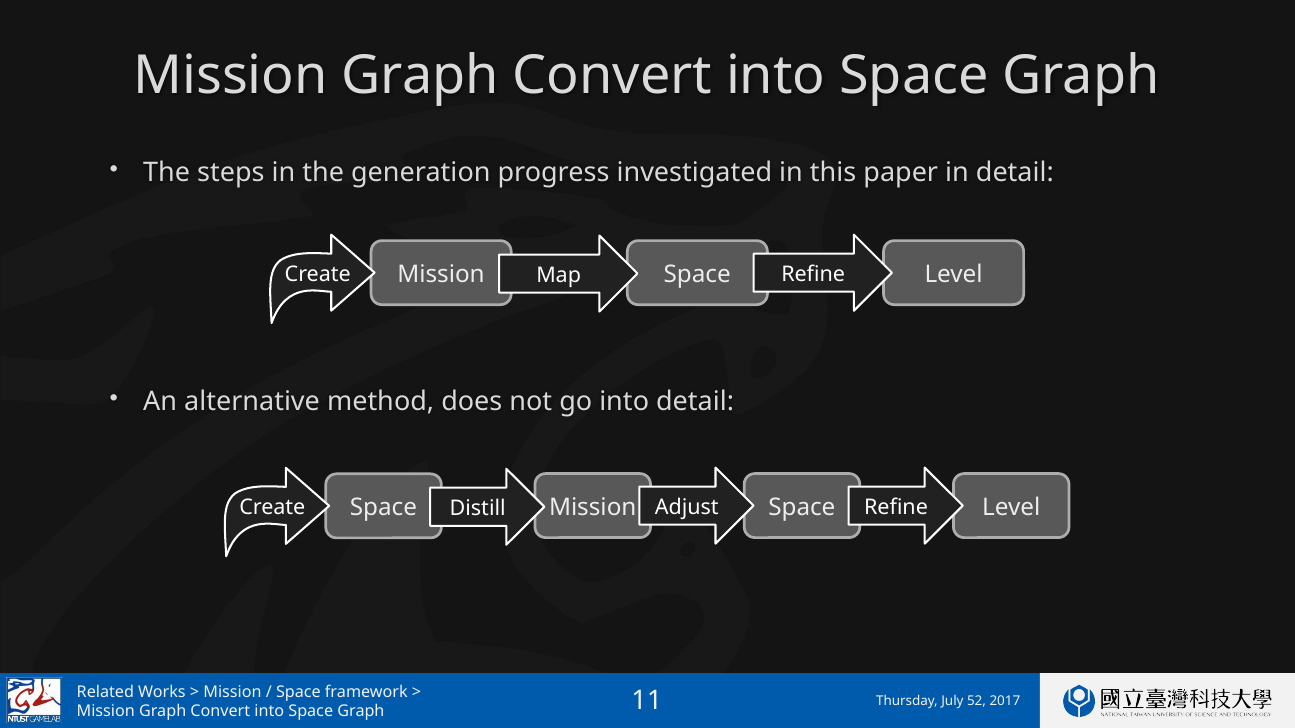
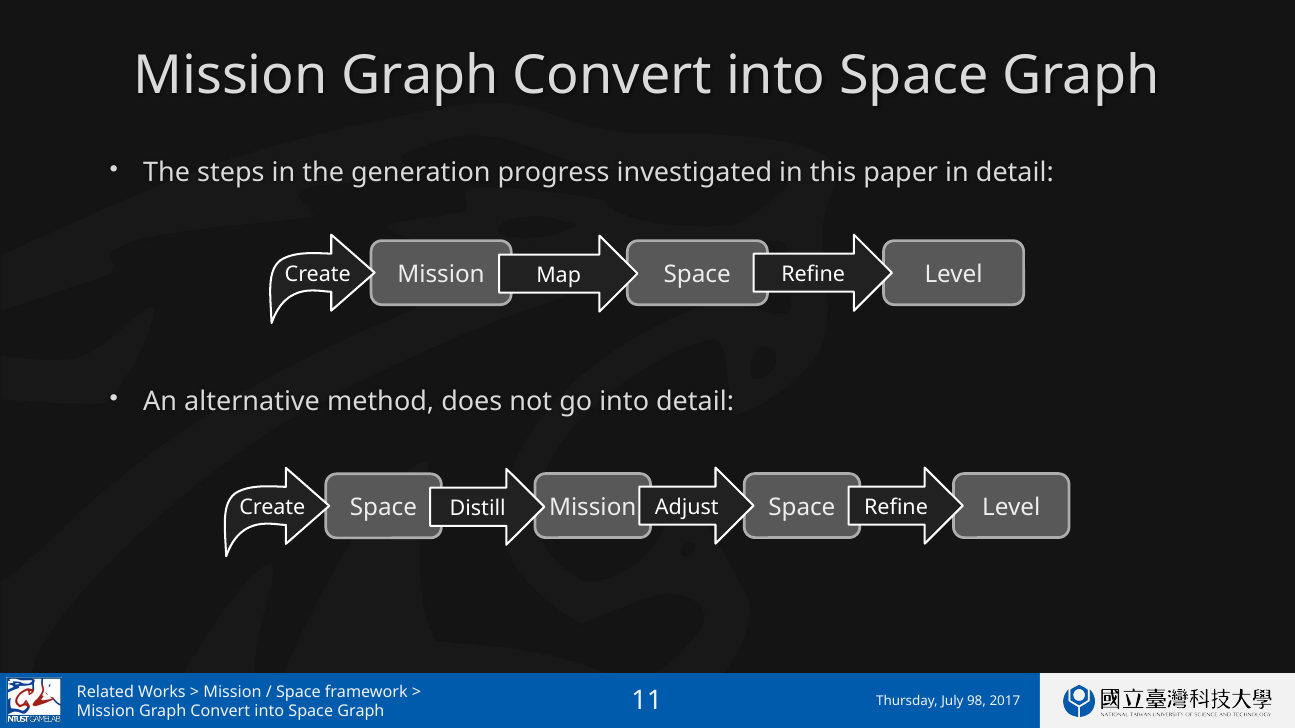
52: 52 -> 98 (977, 702)
